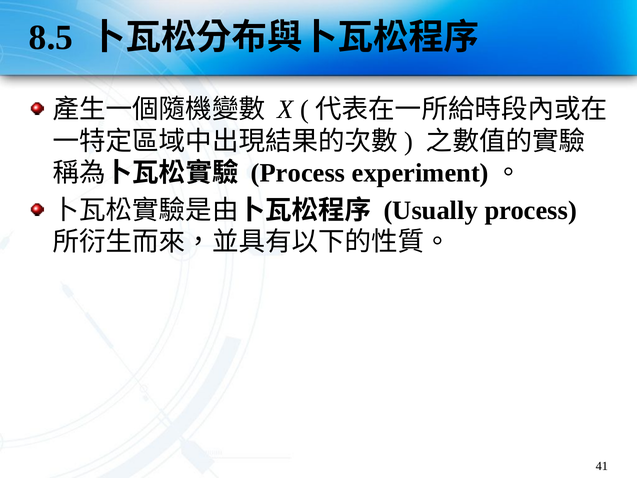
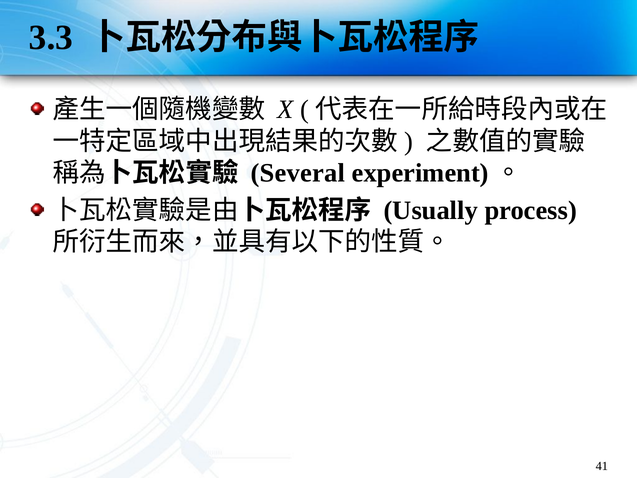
8.5: 8.5 -> 3.3 (51, 37)
Process: Process -> Several (298, 173)
